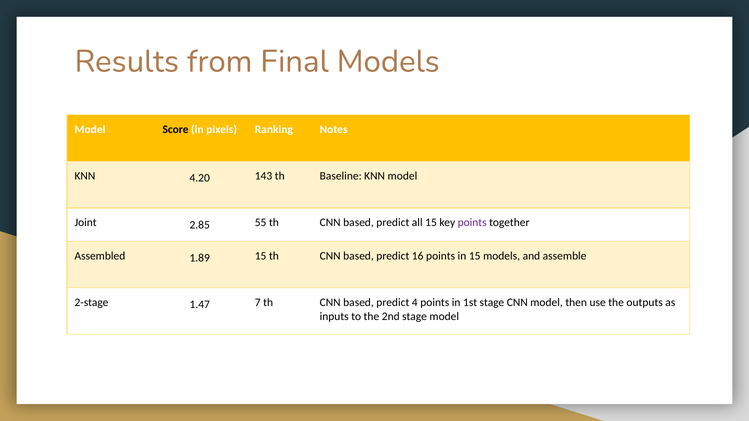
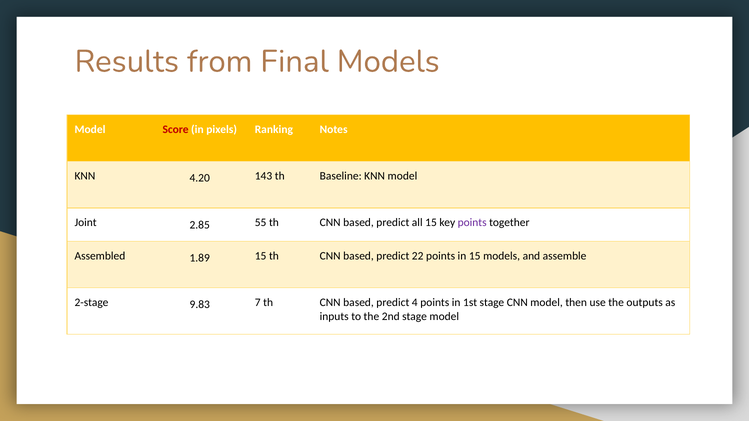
Score colour: black -> red (176, 130)
16: 16 -> 22 (418, 256)
1.47: 1.47 -> 9.83 (200, 305)
